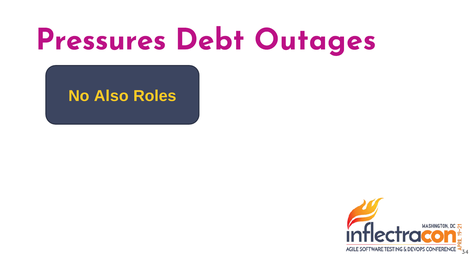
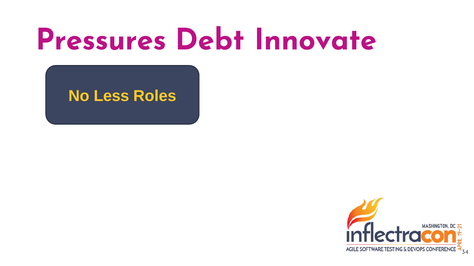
Outages: Outages -> Innovate (315, 40)
Also: Also -> Less (111, 96)
